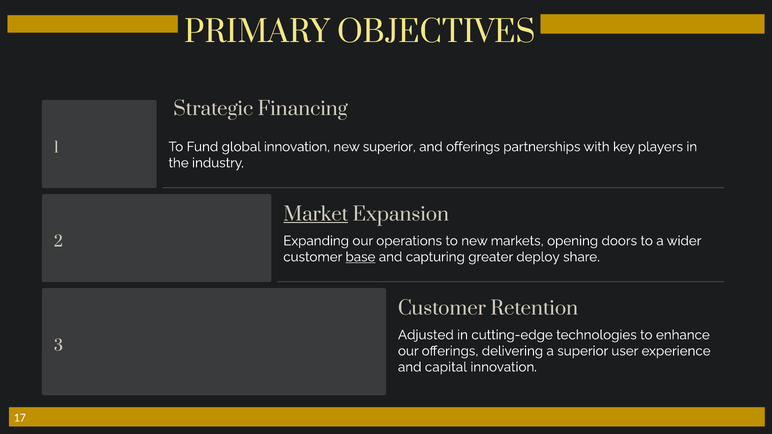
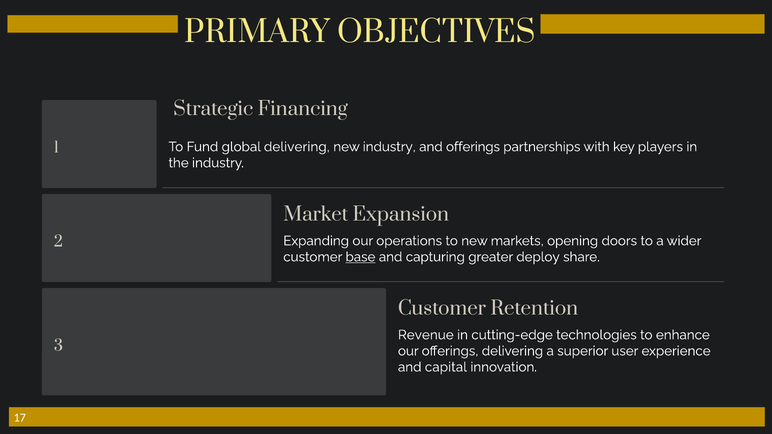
global innovation: innovation -> delivering (297, 147)
new superior: superior -> industry (389, 147)
Market underline: present -> none (316, 215)
Adjusted: Adjusted -> Revenue (426, 335)
